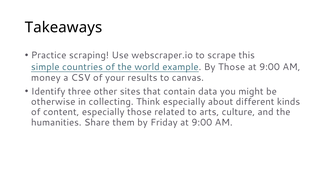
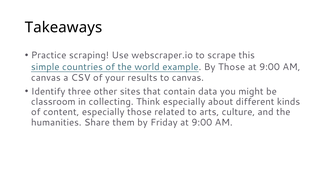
money: money -> canvas (46, 78)
otherwise: otherwise -> classroom (53, 102)
